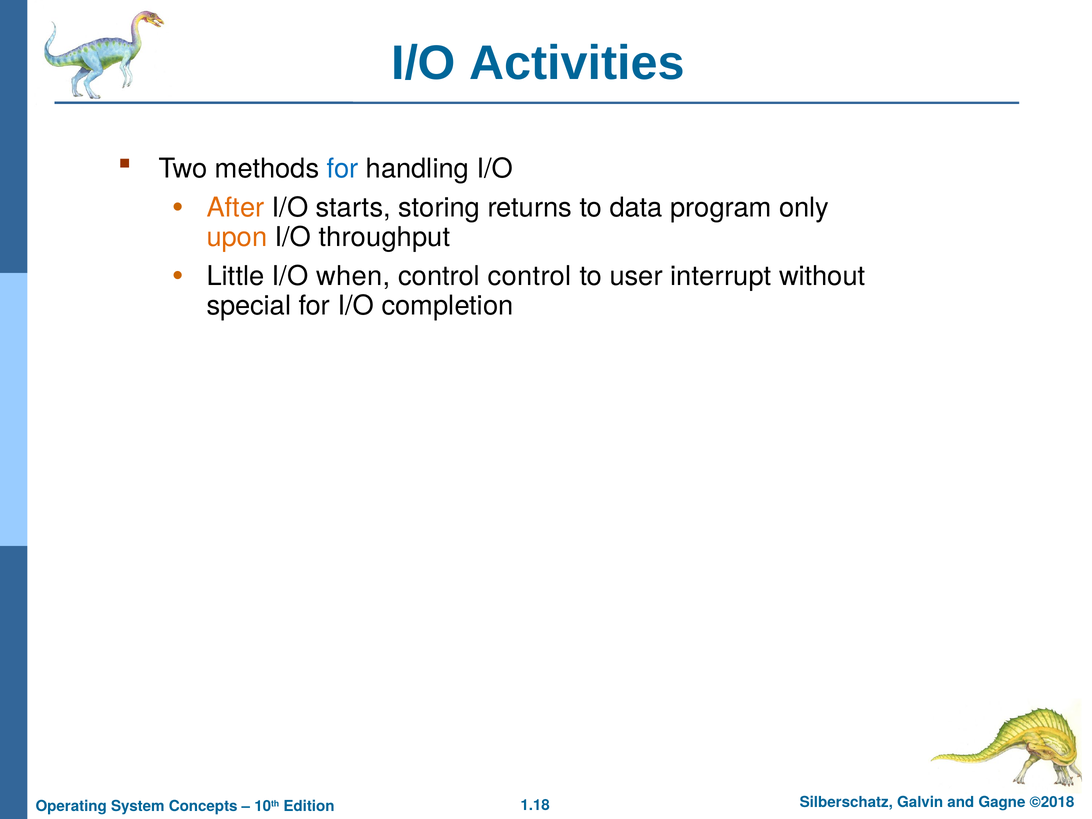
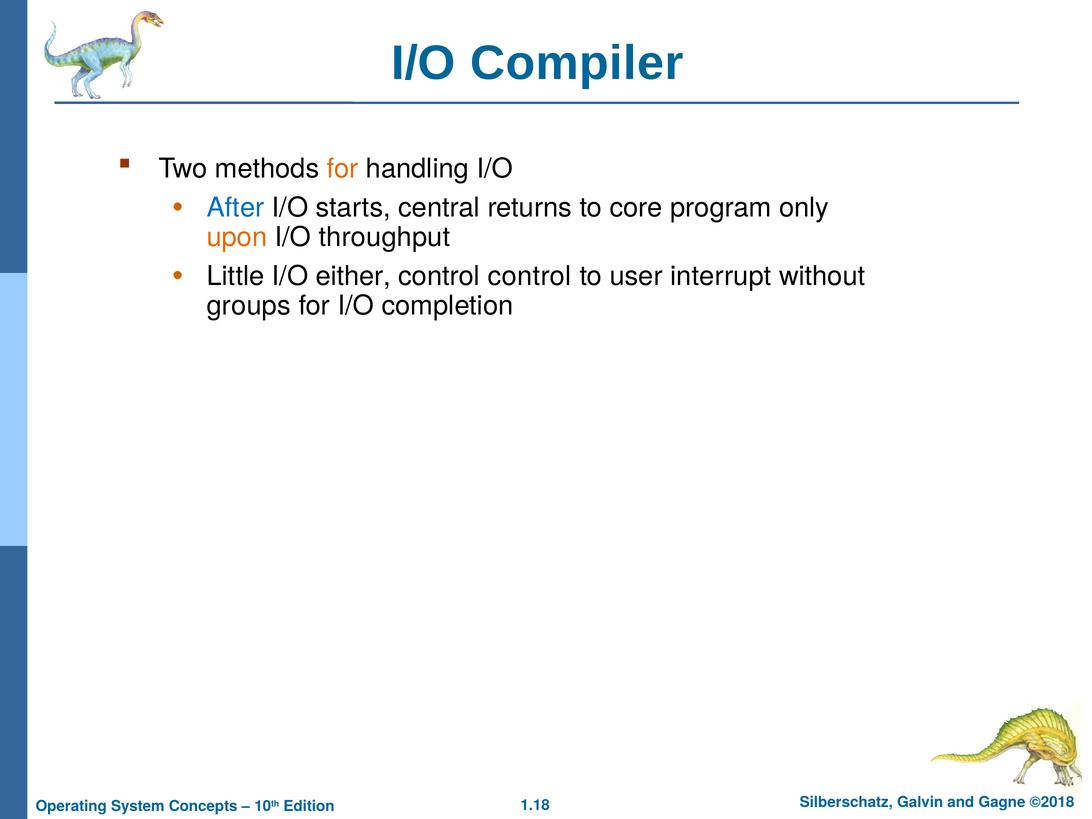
Activities: Activities -> Compiler (577, 63)
for colour: blue -> orange (343, 169)
After colour: orange -> blue (235, 208)
storing: storing -> central (439, 208)
data: data -> core (636, 208)
when: when -> either (353, 276)
special: special -> groups (249, 306)
